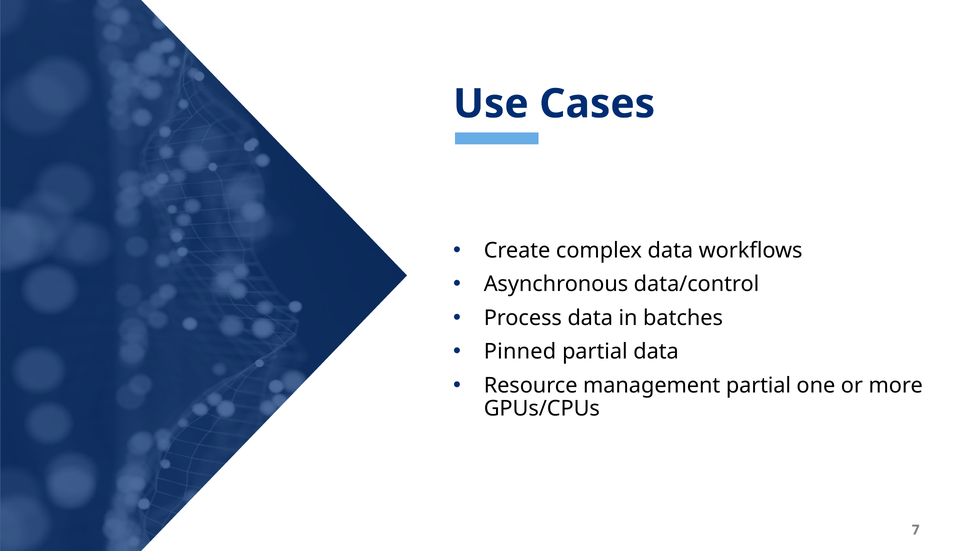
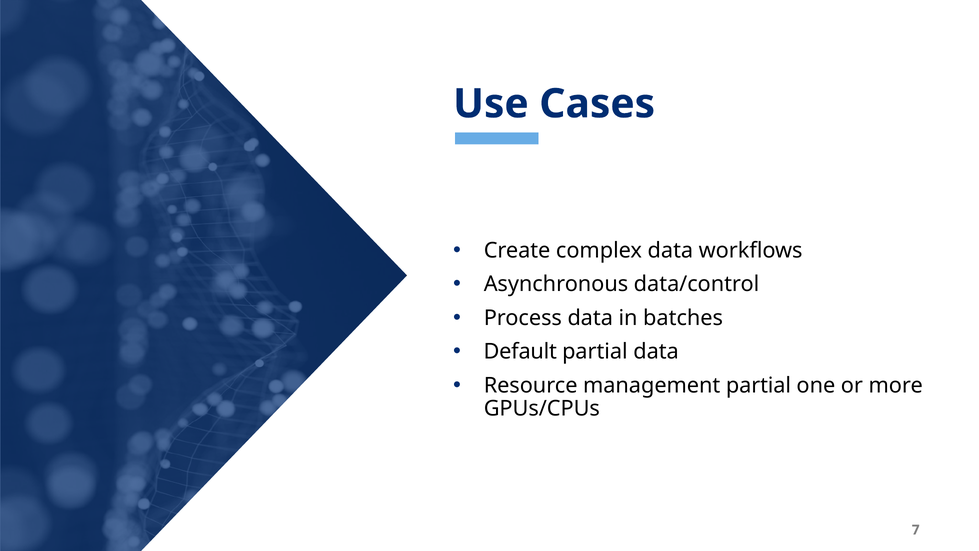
Pinned: Pinned -> Default (520, 351)
